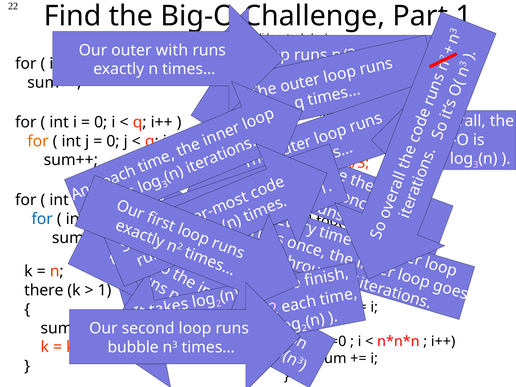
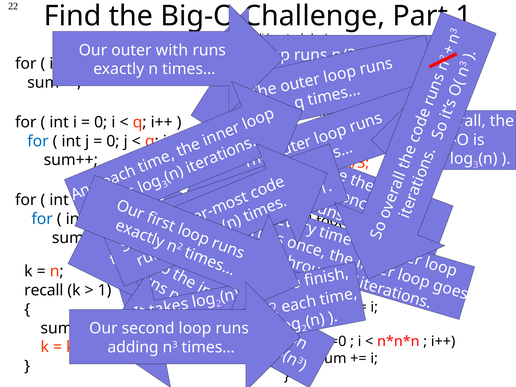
for colour: orange -> blue (38, 141)
there: there -> recall (44, 290)
bubble: bubble -> adding (133, 347)
